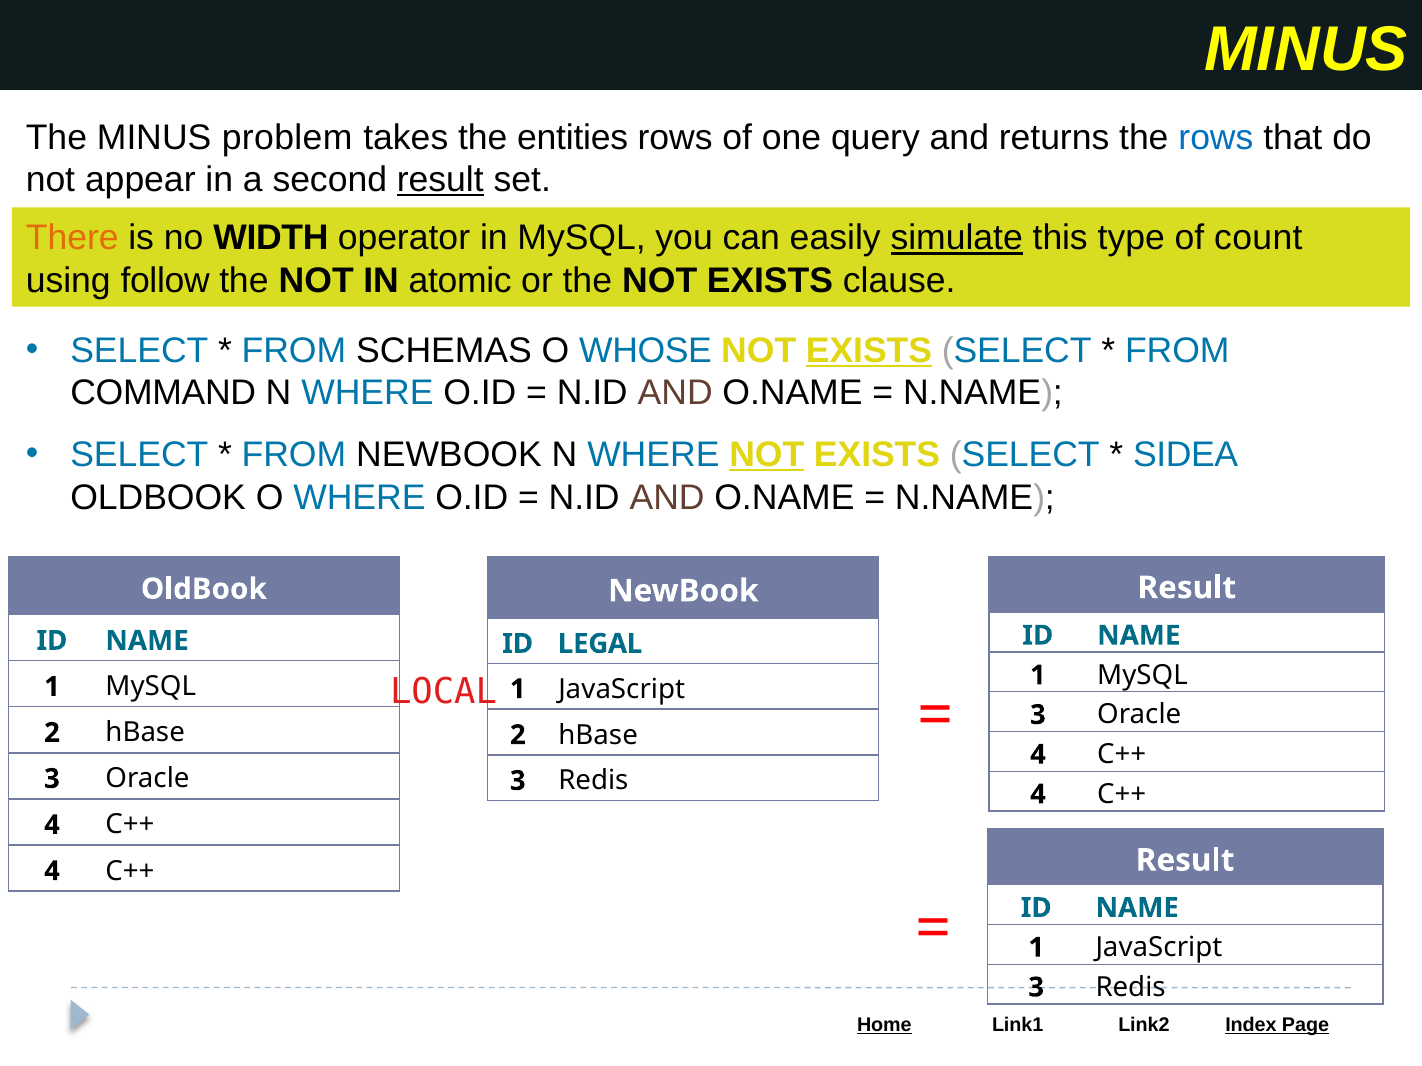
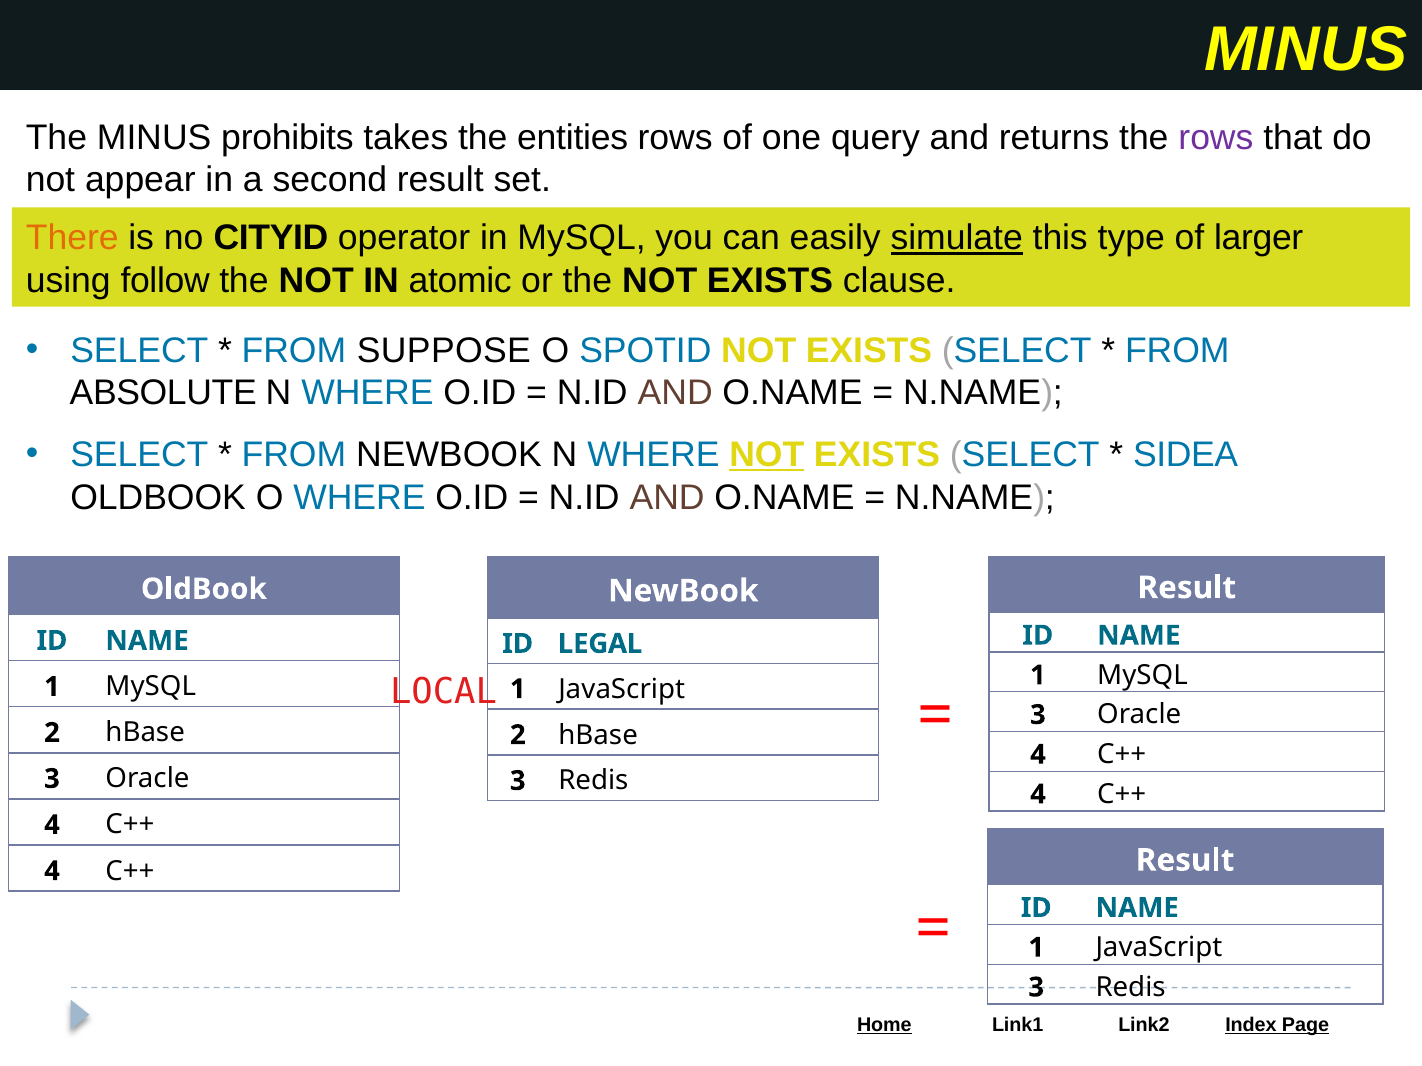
problem: problem -> prohibits (287, 137)
rows colour: blue -> purple (1216, 137)
result underline: present -> none (440, 180)
WIDTH: WIDTH -> CITYID (271, 238)
count: count -> larger (1259, 238)
SCHEMAS: SCHEMAS -> SUPPOSE (444, 351)
WHOSE: WHOSE -> SPOTID (645, 351)
EXISTS underline: present -> none (869, 351)
COMMAND: COMMAND -> ABSOLUTE (163, 393)
